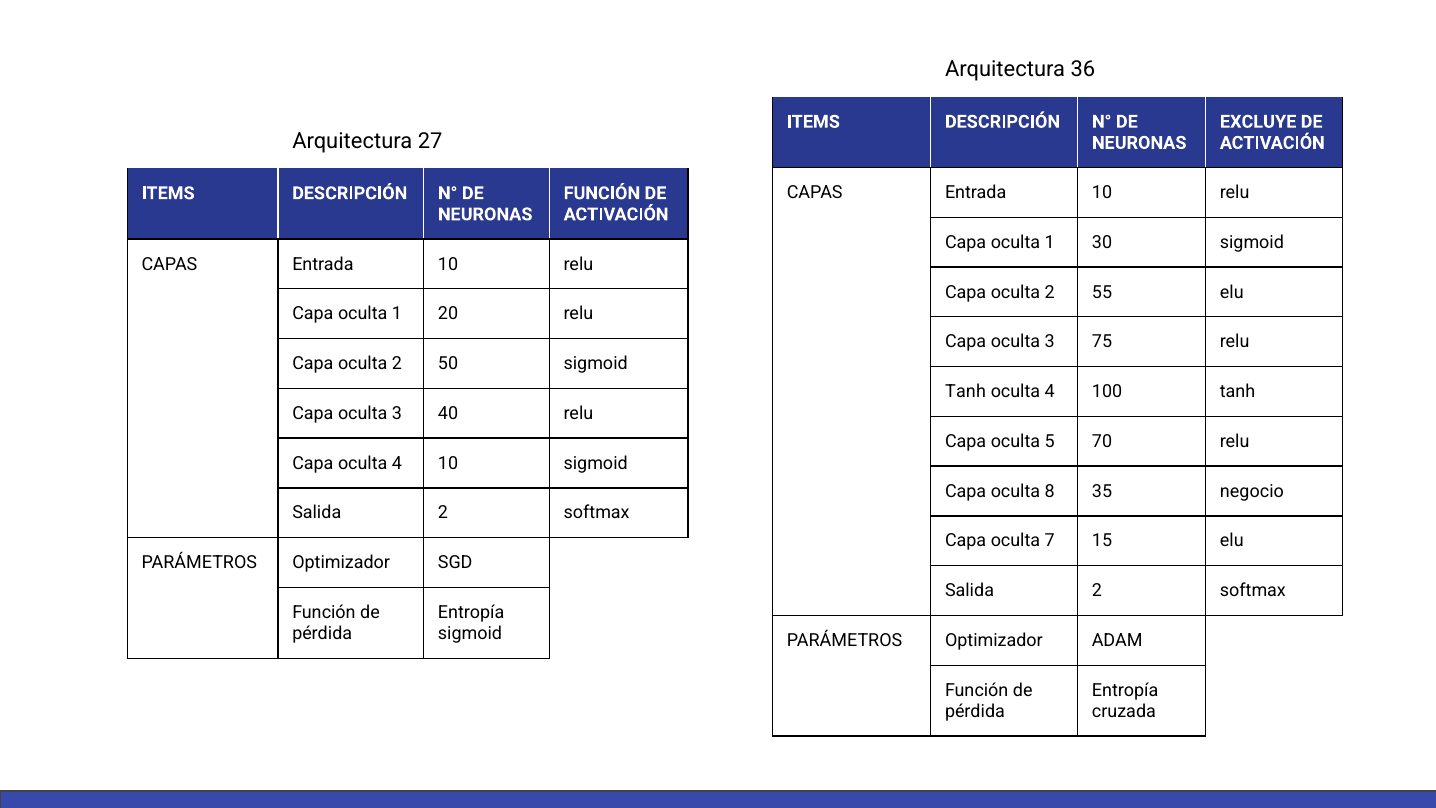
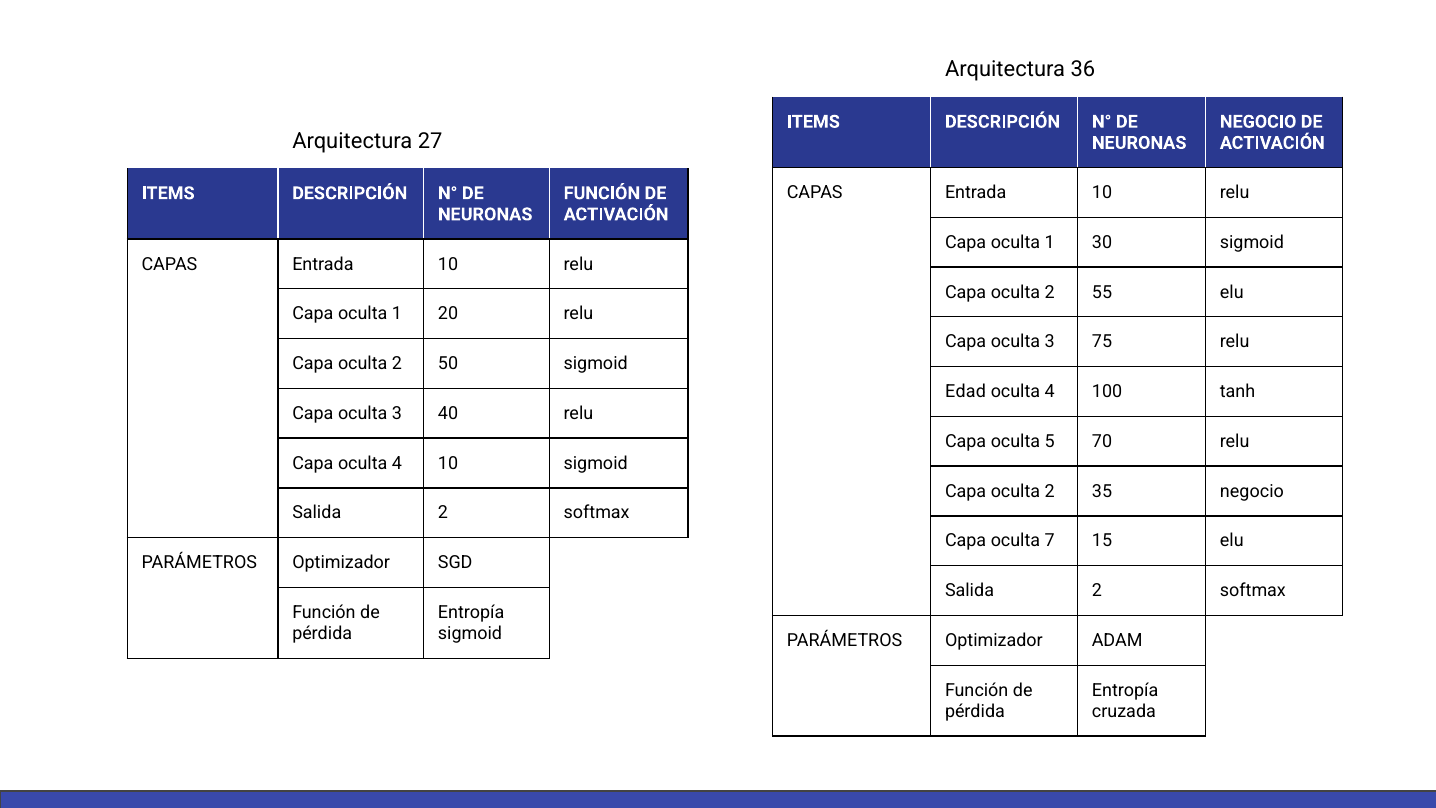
EXCLUYE: EXCLUYE -> NEGOCIO (1258, 122)
Tanh: Tanh -> Edad (966, 392)
8: 8 -> 2 (1050, 491)
